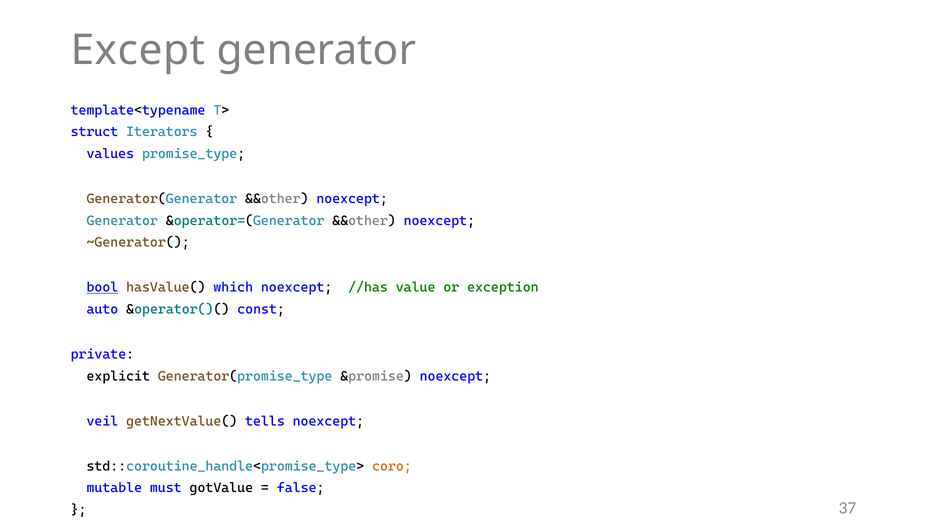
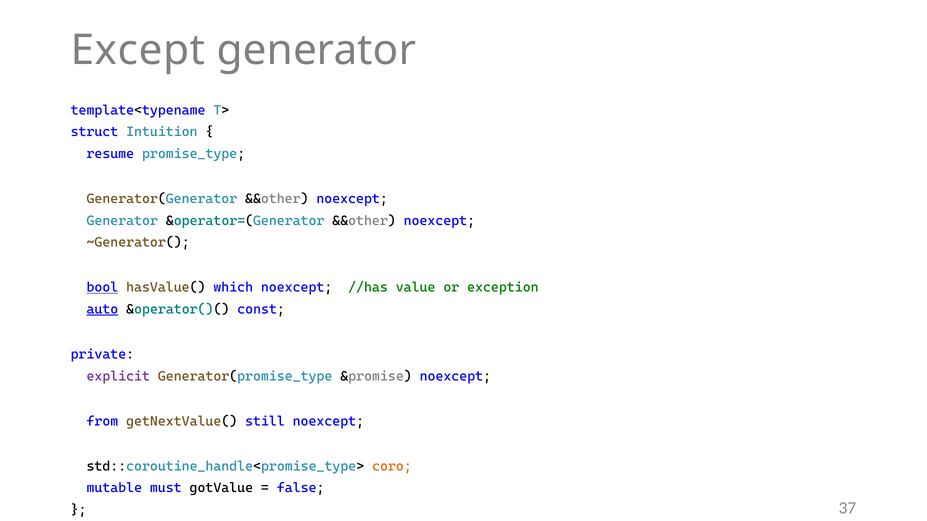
Iterators: Iterators -> Intuition (162, 132)
values: values -> resume (110, 154)
auto underline: none -> present (102, 310)
explicit colour: black -> purple (118, 376)
veil: veil -> from (102, 422)
tells: tells -> still (265, 422)
